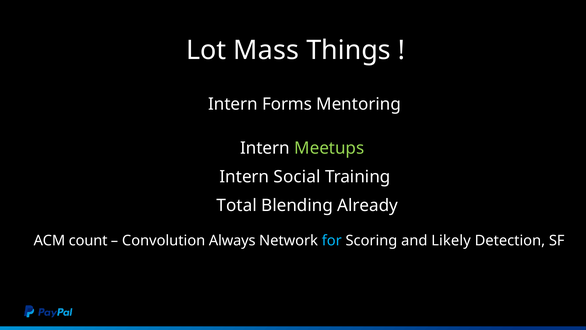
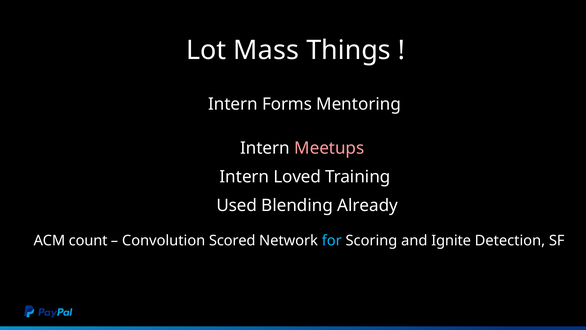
Meetups colour: light green -> pink (329, 148)
Social: Social -> Loved (297, 177)
Total: Total -> Used (237, 205)
Always: Always -> Scored (232, 241)
Likely: Likely -> Ignite (451, 241)
